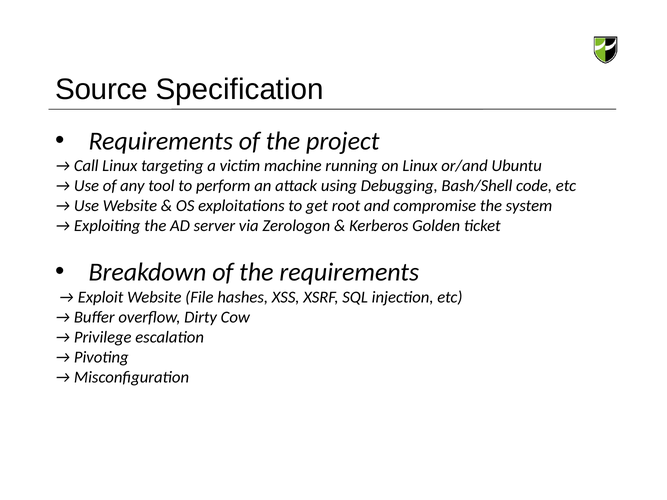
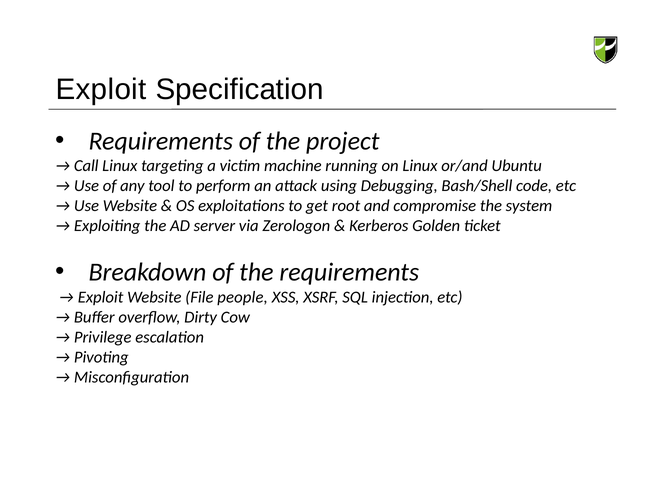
Source: Source -> Exploit (101, 89)
hashes: hashes -> people (243, 297)
